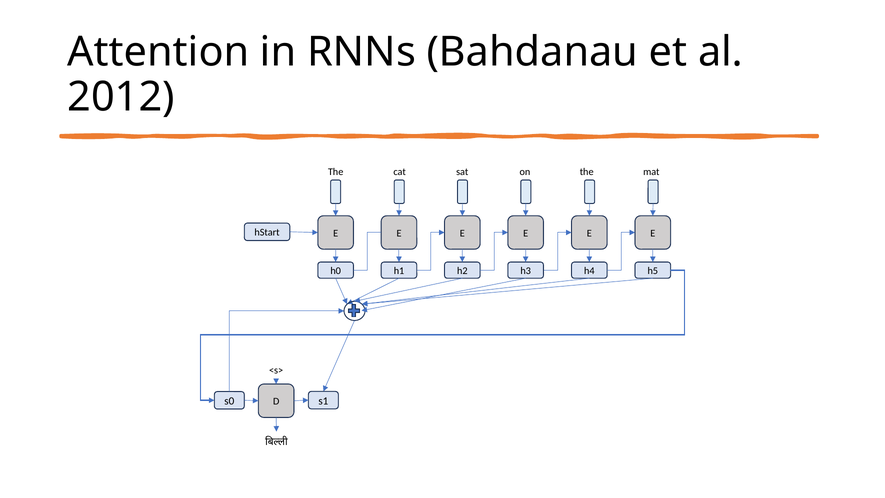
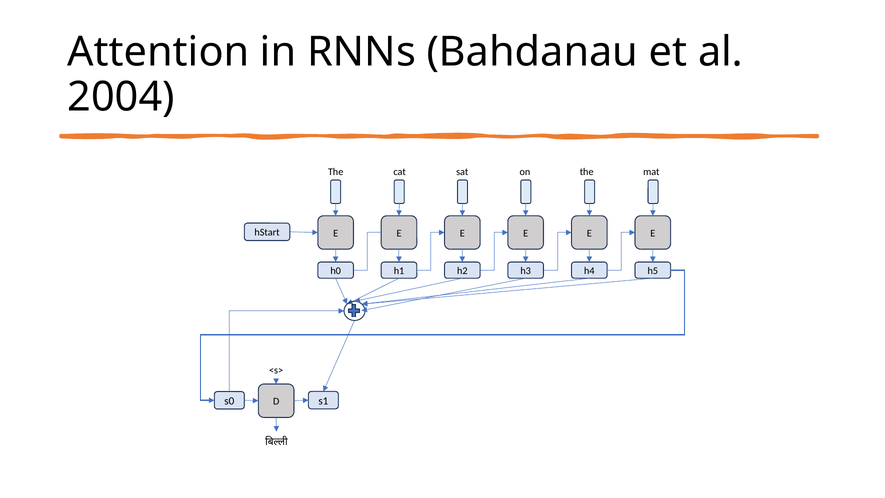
2012: 2012 -> 2004 (121, 97)
